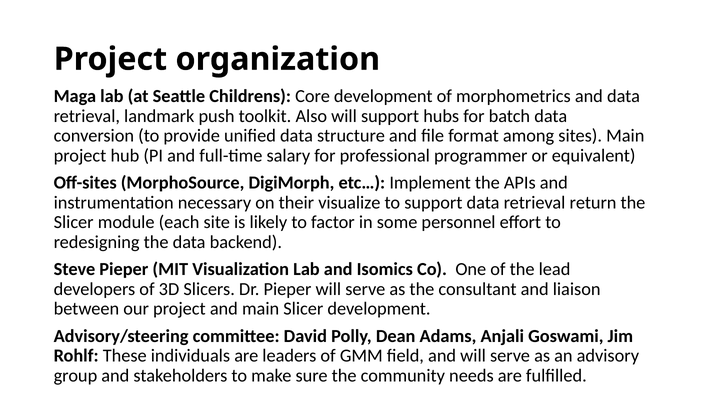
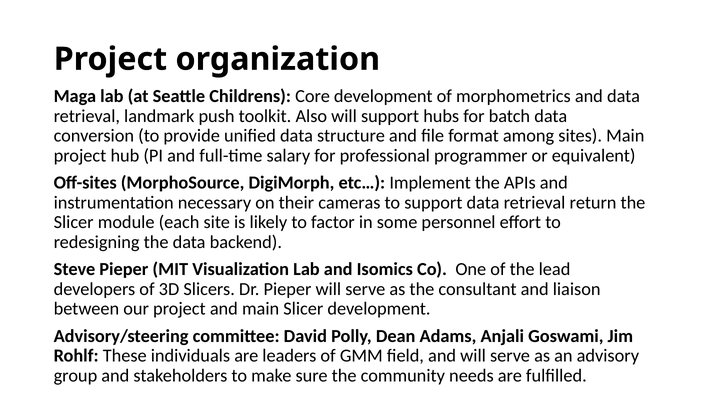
visualize: visualize -> cameras (349, 203)
